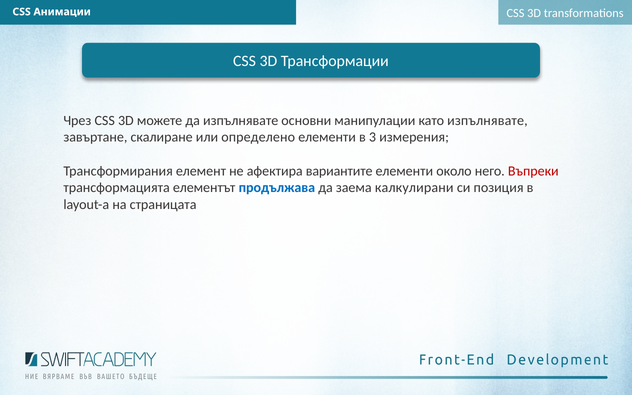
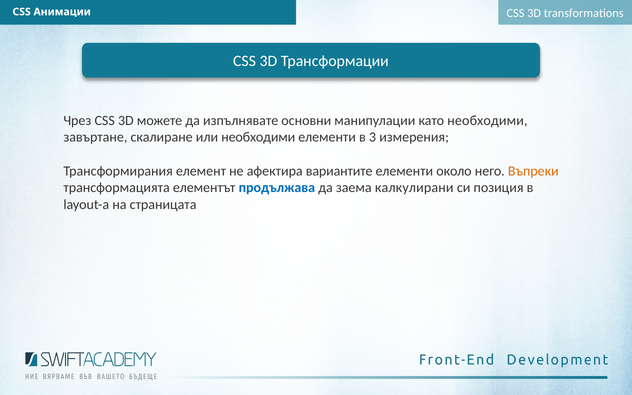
като изпълнявате: изпълнявате -> необходими (487, 120)
или определено: определено -> необходими (258, 137)
Въпреки colour: red -> orange (533, 171)
